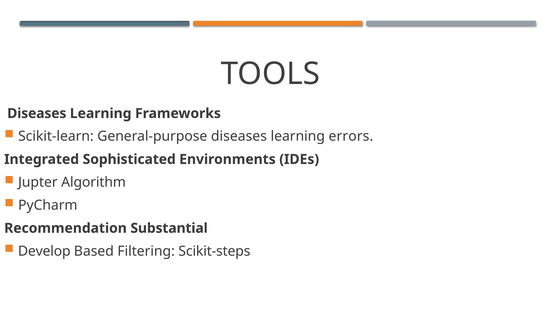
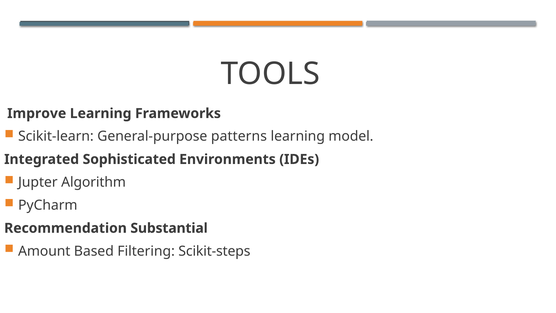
Diseases: Diseases -> Improve (37, 113)
General-purpose diseases: diseases -> patterns (239, 136)
errors: errors -> model (351, 136)
Develop: Develop -> Amount (44, 251)
